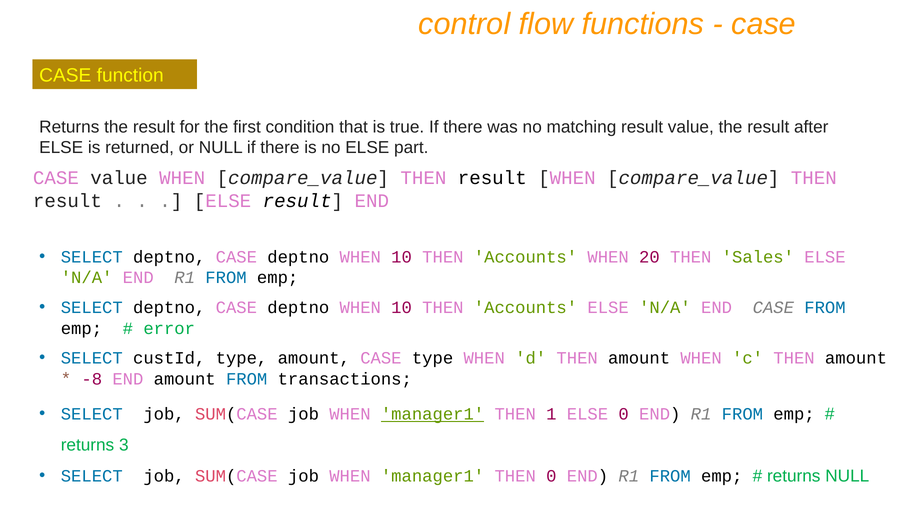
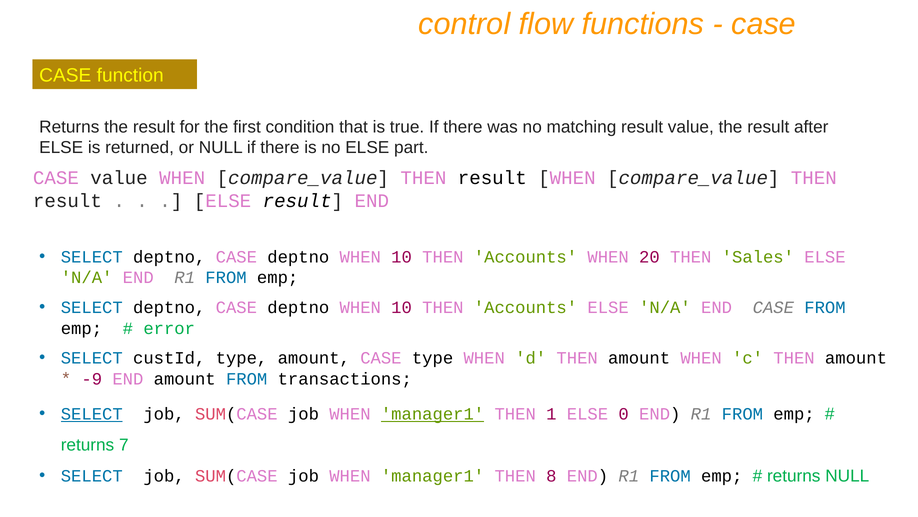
-8: -8 -> -9 (92, 378)
SELECT underline: none -> present (92, 414)
3: 3 -> 7 (124, 445)
THEN 0: 0 -> 8 (551, 476)
